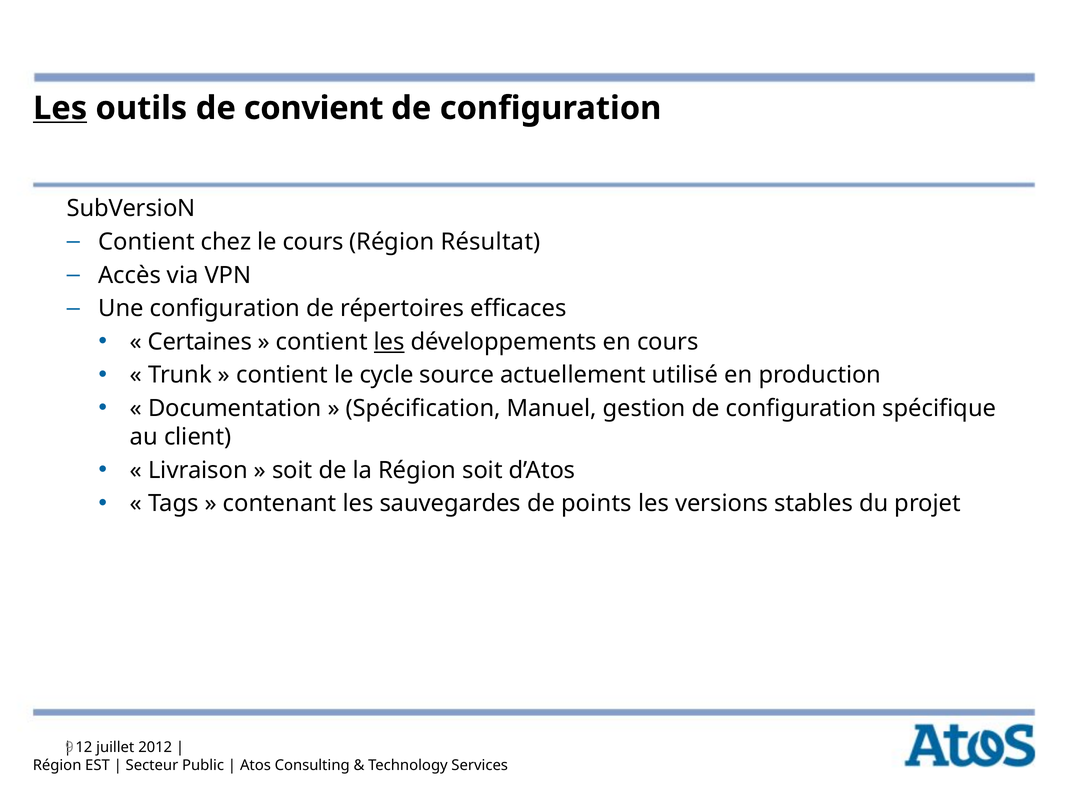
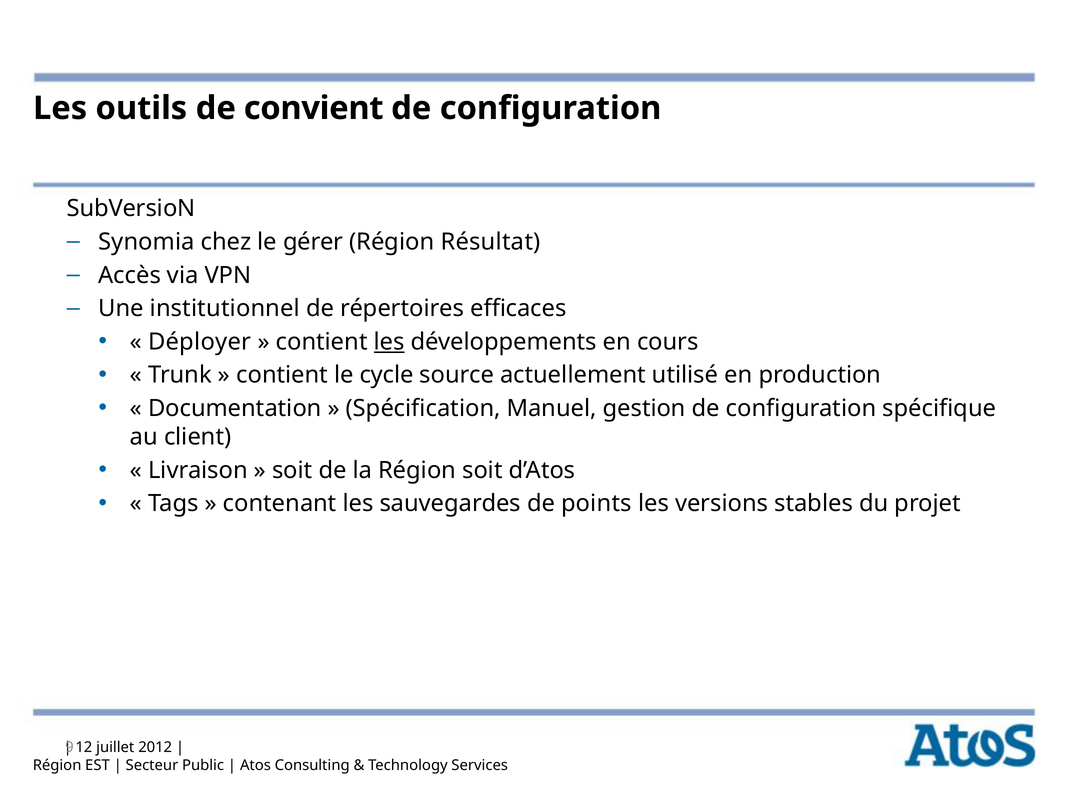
Les underline: present -> none (60, 108)
Contient: Contient -> Synomia (146, 242)
le cours: cours -> gérer (313, 242)
Une configuration: configuration -> institutionnel (225, 309)
Certaines: Certaines -> Déployer (200, 342)
